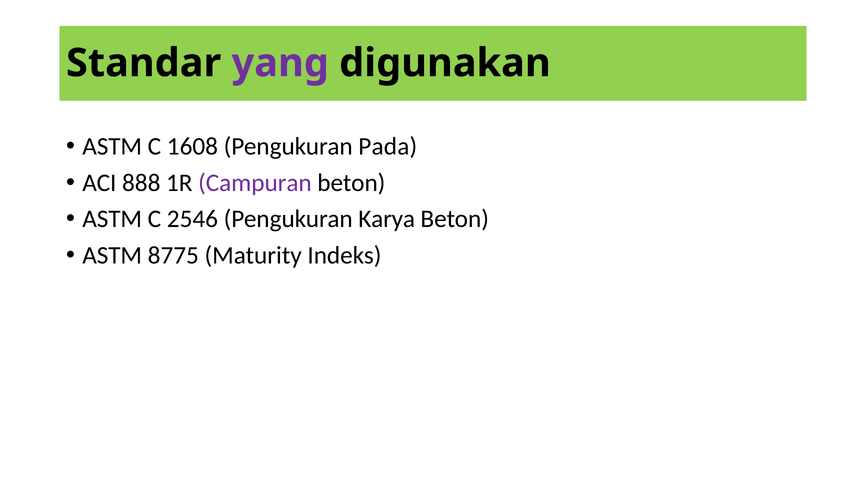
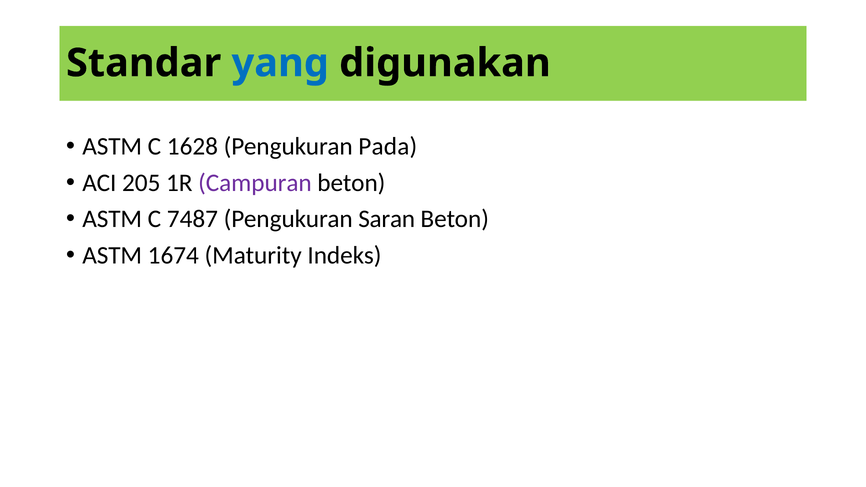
yang colour: purple -> blue (280, 63)
1608: 1608 -> 1628 (192, 146)
888: 888 -> 205 (141, 183)
2546: 2546 -> 7487 (192, 219)
Karya: Karya -> Saran (387, 219)
8775: 8775 -> 1674 (173, 255)
